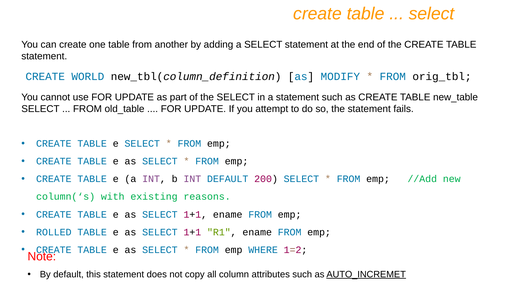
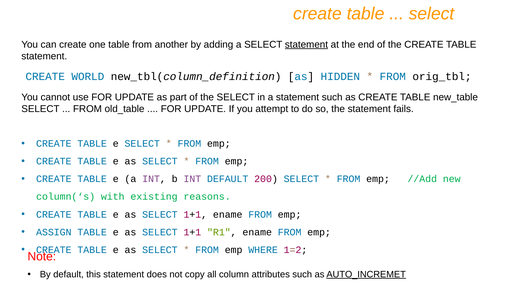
statement underline: none -> present (306, 45)
MODIFY: MODIFY -> HIDDEN (340, 76)
ROLLED: ROLLED -> ASSIGN (54, 232)
